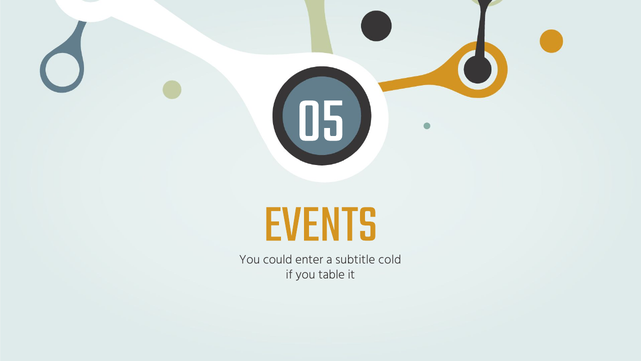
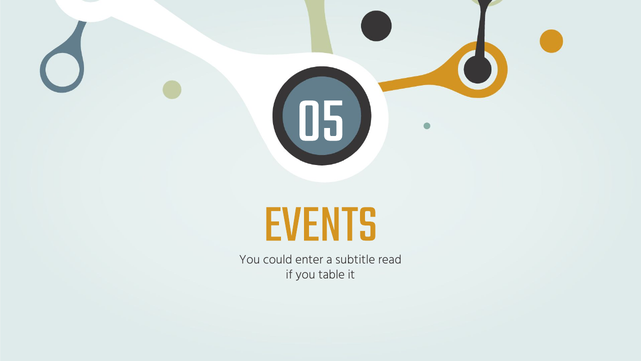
cold: cold -> read (390, 259)
